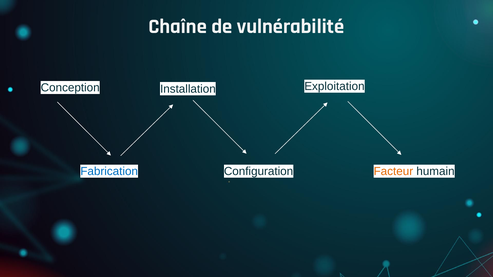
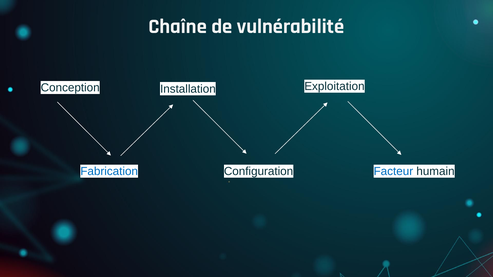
Facteur colour: orange -> blue (393, 171)
